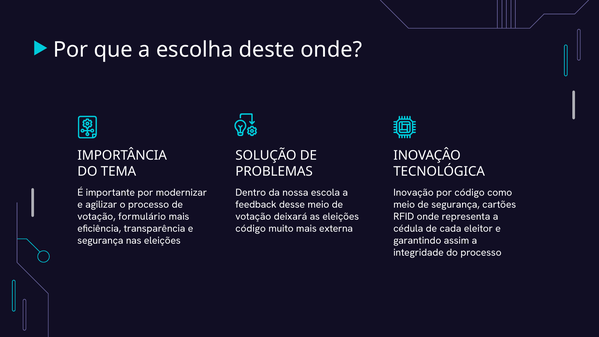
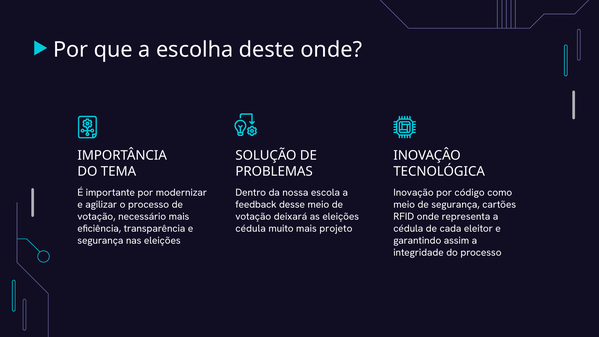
formulário: formulário -> necessário (142, 216)
código: código -> cédula (251, 229)
externa: externa -> projeto (336, 229)
